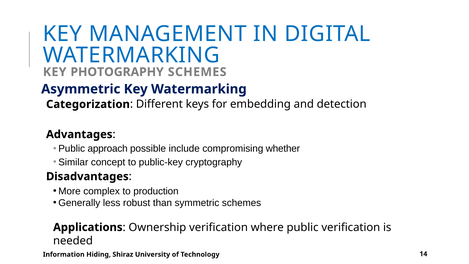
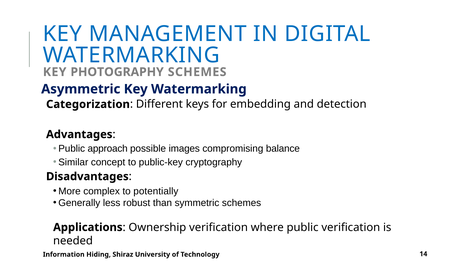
include: include -> images (184, 149)
whether: whether -> balance (283, 149)
production: production -> potentially (156, 191)
